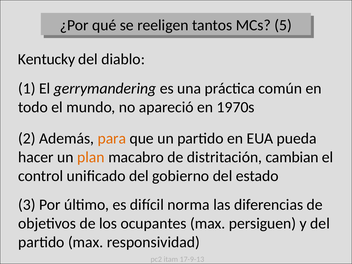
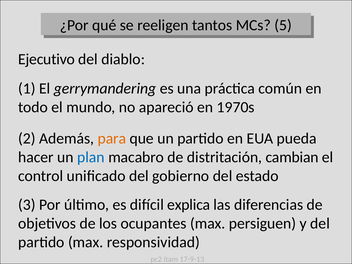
Kentucky: Kentucky -> Ejecutivo (46, 59)
plan colour: orange -> blue (91, 157)
norma: norma -> explica (189, 205)
